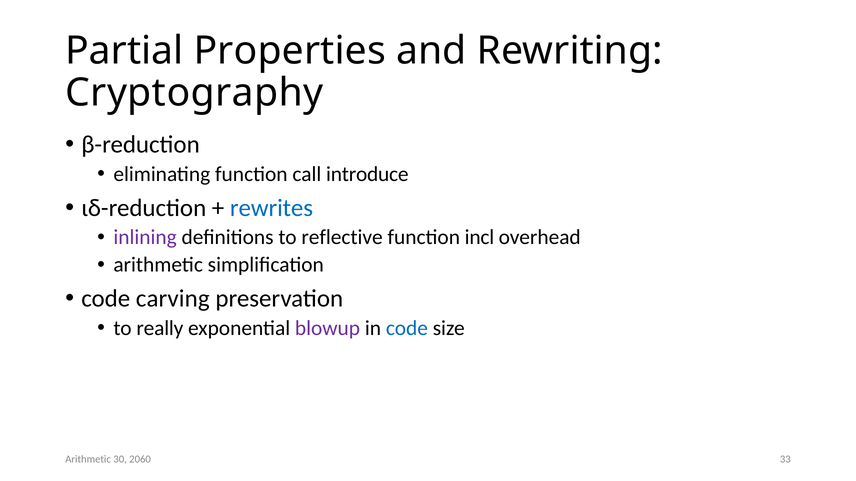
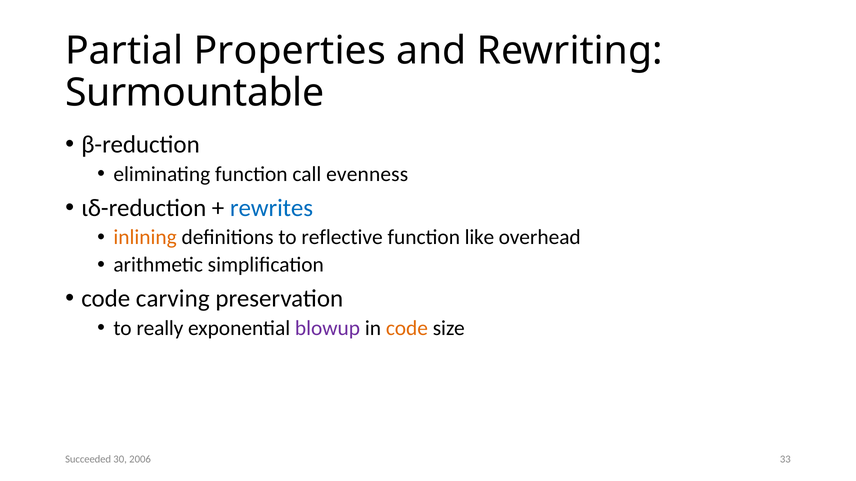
Cryptography: Cryptography -> Surmountable (195, 93)
introduce: introduce -> evenness (367, 174)
inlining colour: purple -> orange (145, 238)
incl: incl -> like (479, 238)
code colour: blue -> orange (407, 329)
Arithmetic: Arithmetic -> Succeeded (88, 460)
2060: 2060 -> 2006 (140, 460)
